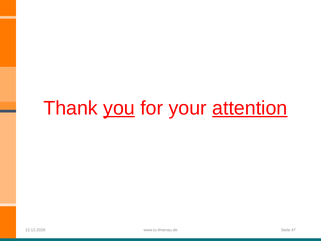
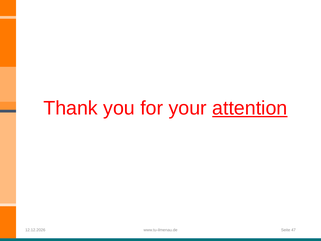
you underline: present -> none (119, 108)
